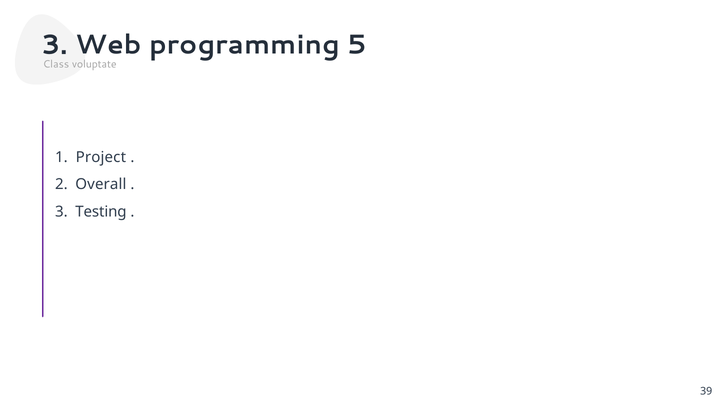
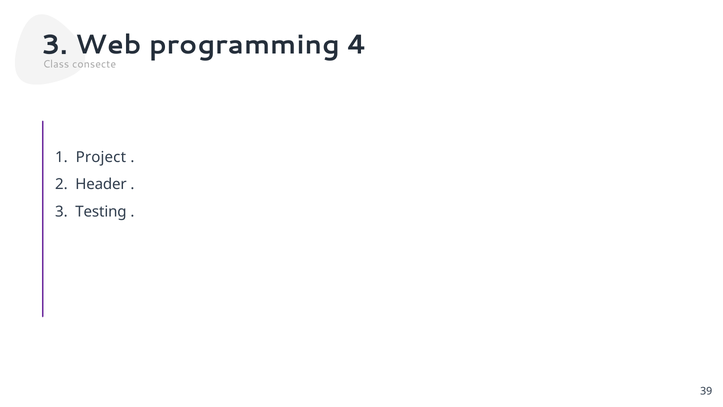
5: 5 -> 4 (357, 45)
voluptate: voluptate -> consecte (94, 64)
Overall: Overall -> Header (101, 184)
